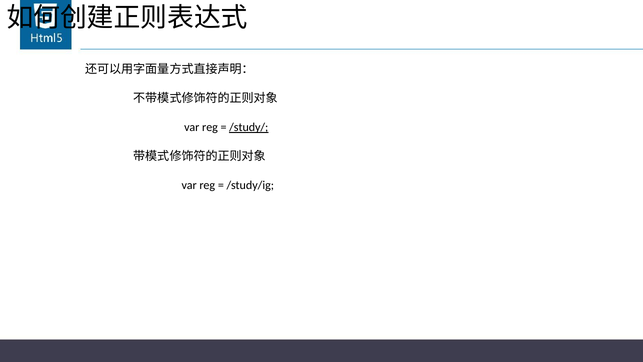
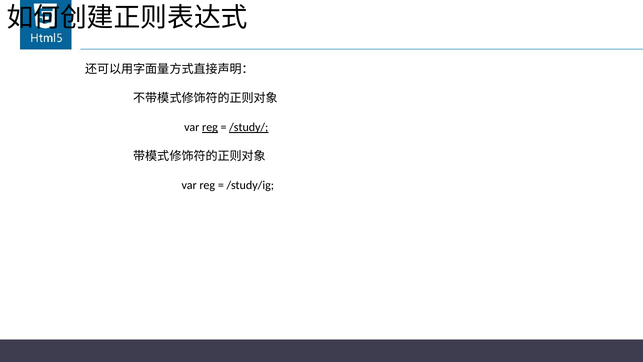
reg underline: none -> present (210, 127)
